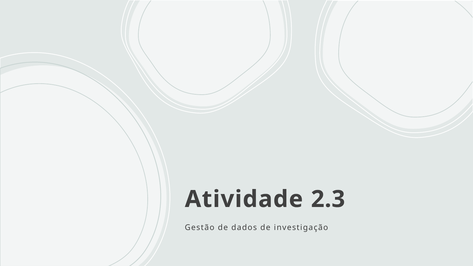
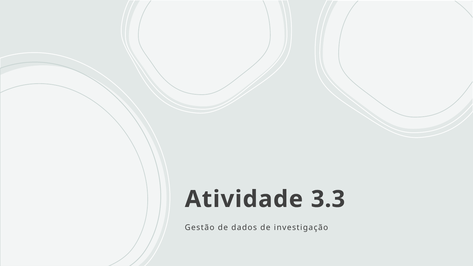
2.3: 2.3 -> 3.3 (328, 199)
